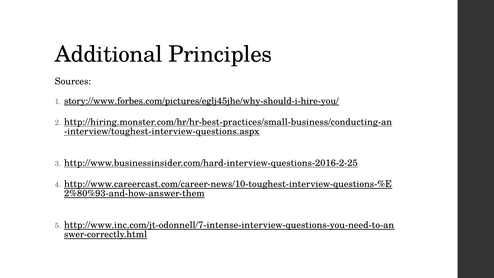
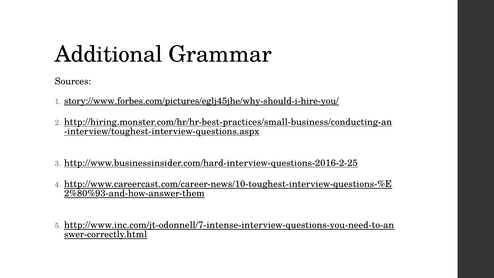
Principles: Principles -> Grammar (220, 54)
